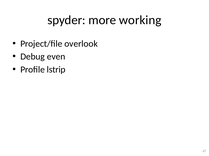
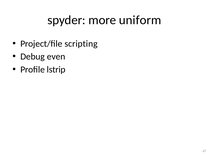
working: working -> uniform (140, 20)
overlook: overlook -> scripting (81, 44)
